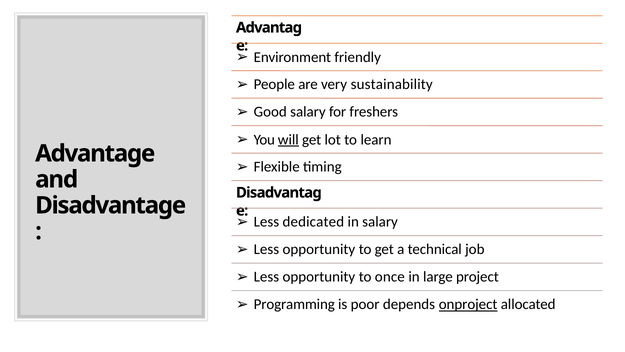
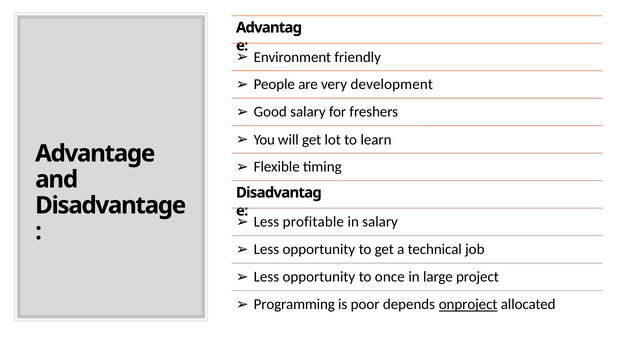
sustainability: sustainability -> development (392, 84)
will underline: present -> none (288, 139)
dedicated: dedicated -> profitable (313, 222)
